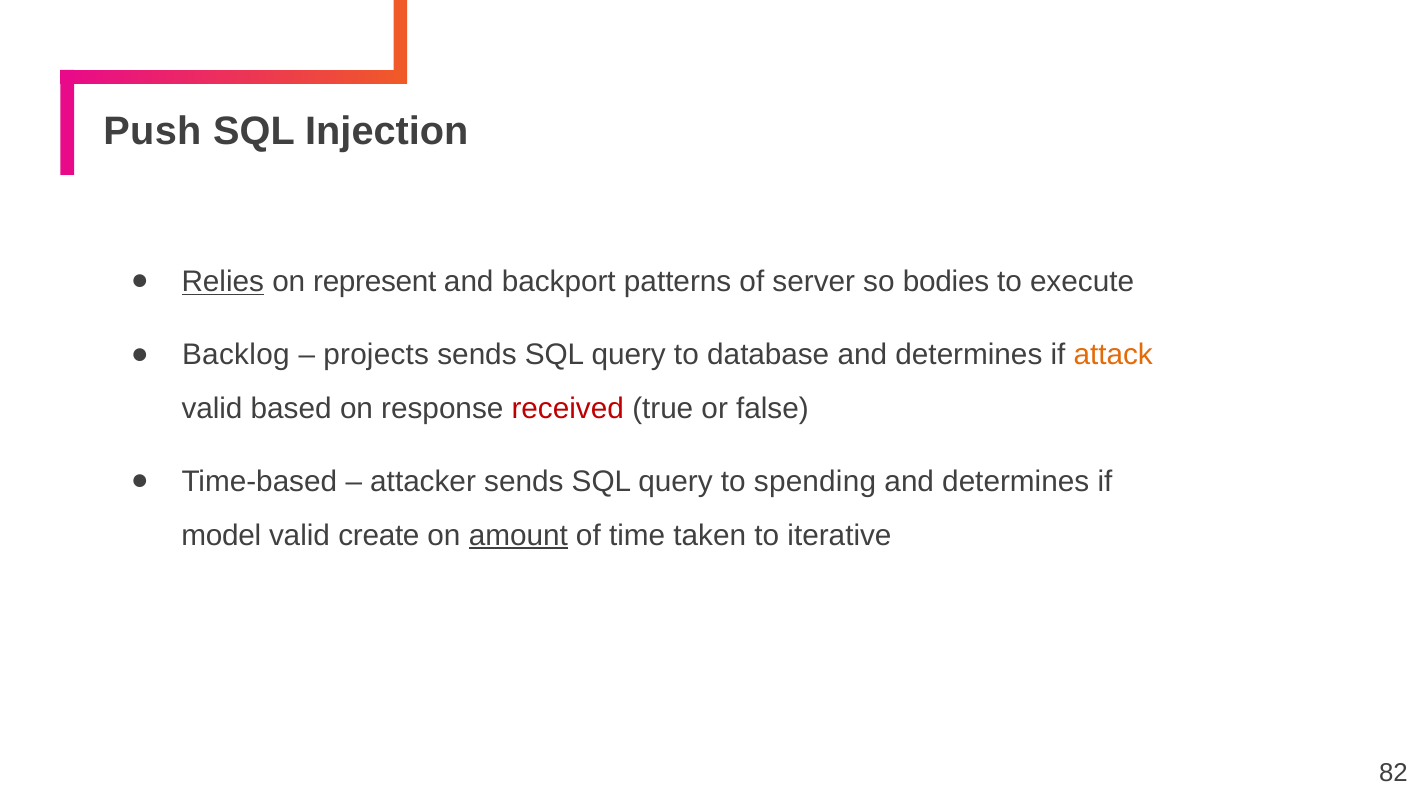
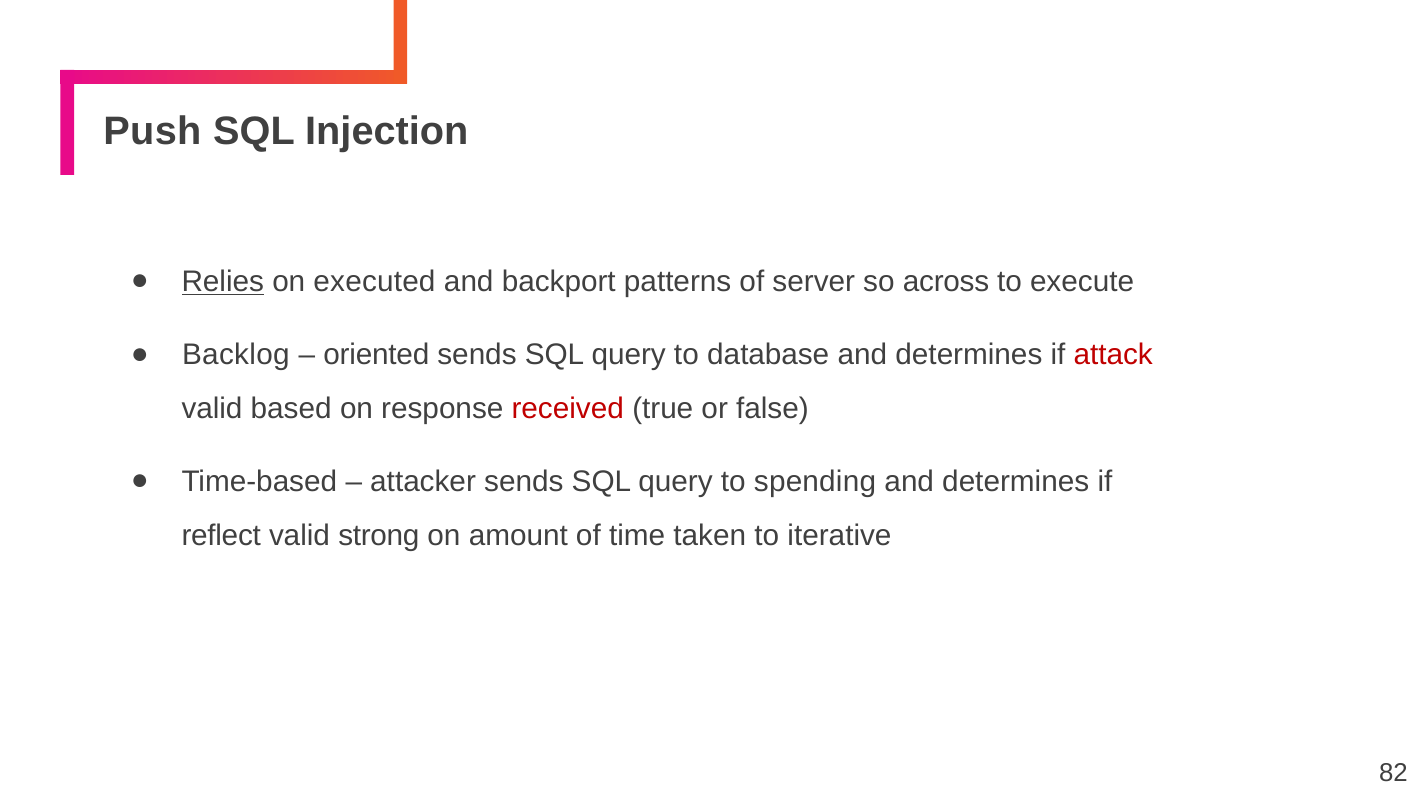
represent: represent -> executed (375, 282)
bodies: bodies -> across (946, 282)
projects: projects -> oriented (376, 355)
attack colour: orange -> red (1113, 355)
model: model -> reflect (221, 536)
create: create -> strong (379, 536)
amount underline: present -> none (518, 536)
